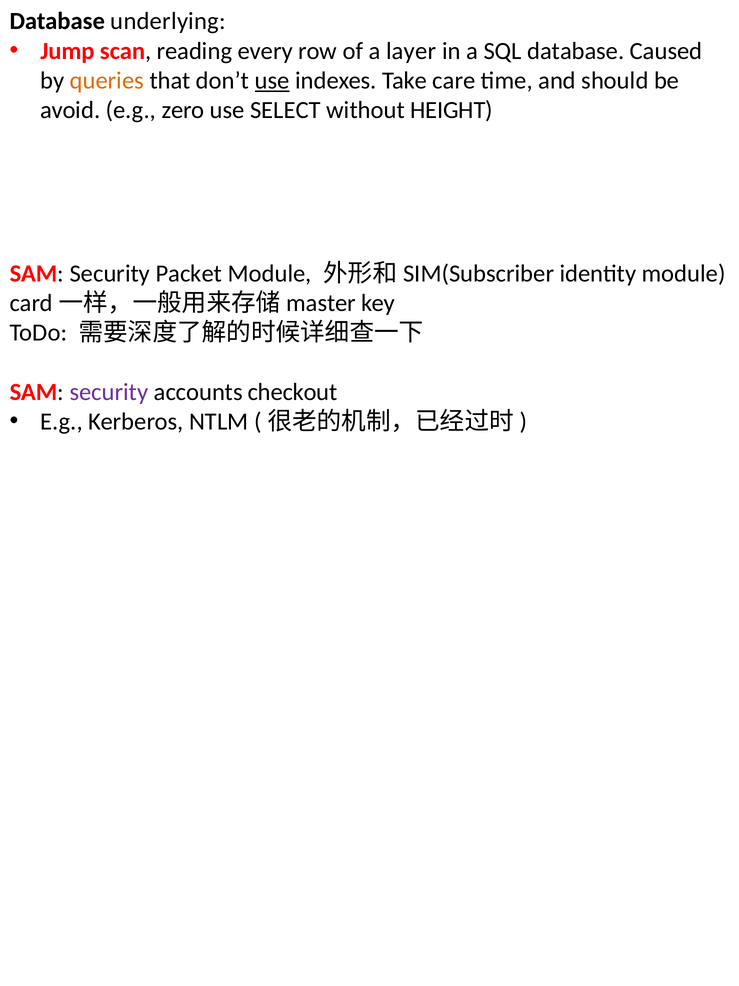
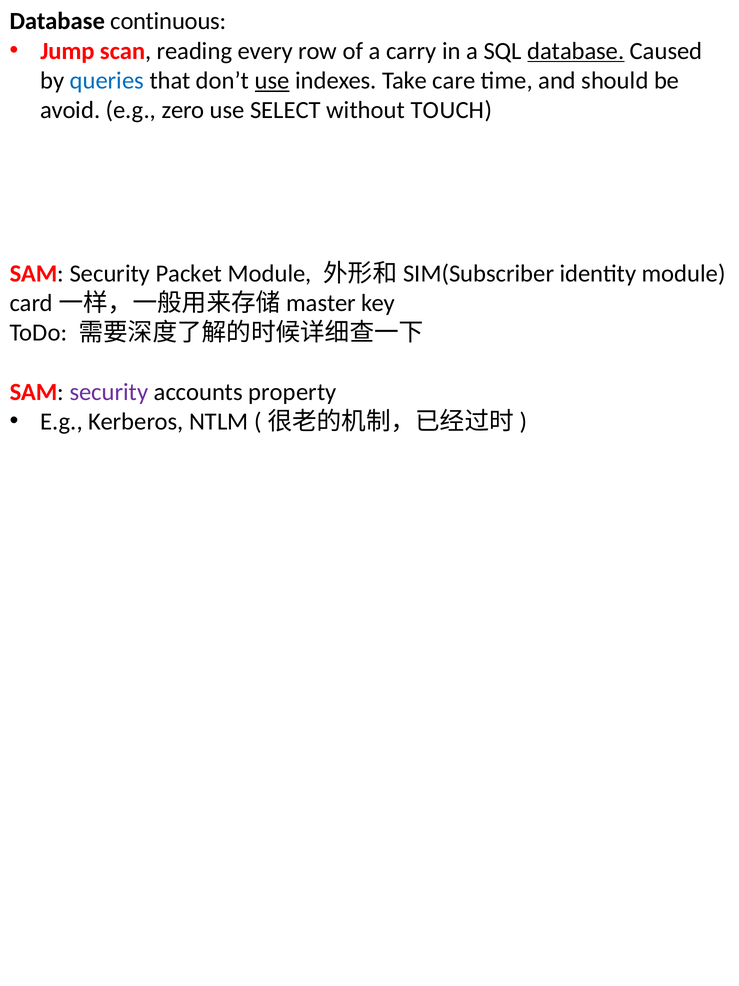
underlying: underlying -> continuous (168, 21)
layer: layer -> carry (411, 51)
database underline: none -> present (576, 51)
queries colour: orange -> blue (107, 80)
HEIGHT: HEIGHT -> TOUCH (451, 110)
checkout: checkout -> property (292, 392)
